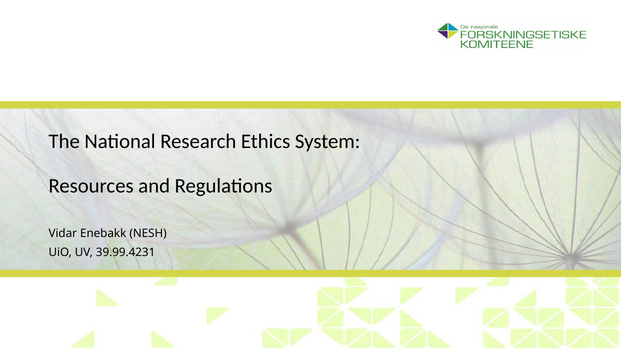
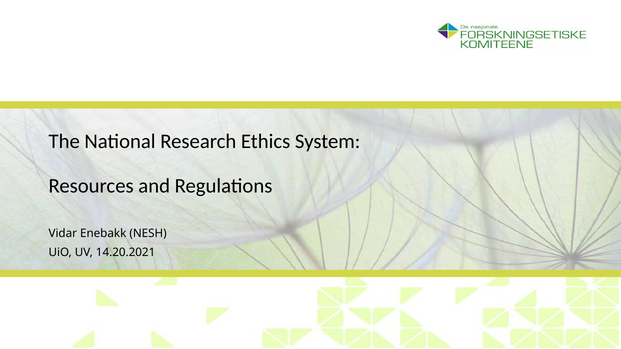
39.99.4231: 39.99.4231 -> 14.20.2021 (126, 252)
